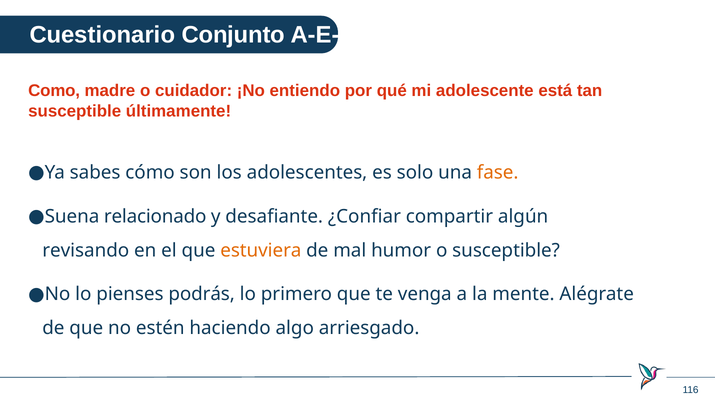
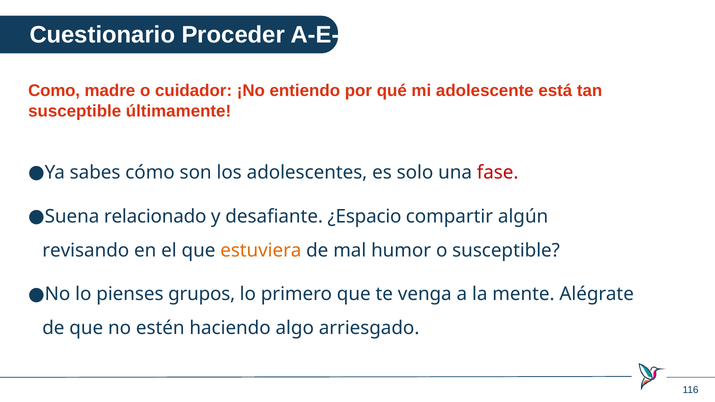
Conjunto: Conjunto -> Proceder (233, 35)
fase colour: orange -> red (498, 173)
¿Confiar: ¿Confiar -> ¿Espacio (365, 216)
podrás: podrás -> grupos (202, 294)
